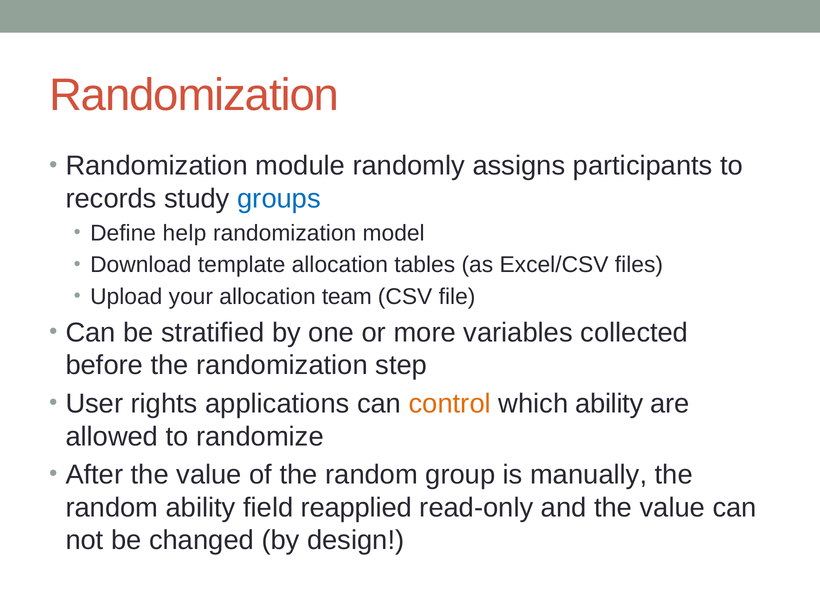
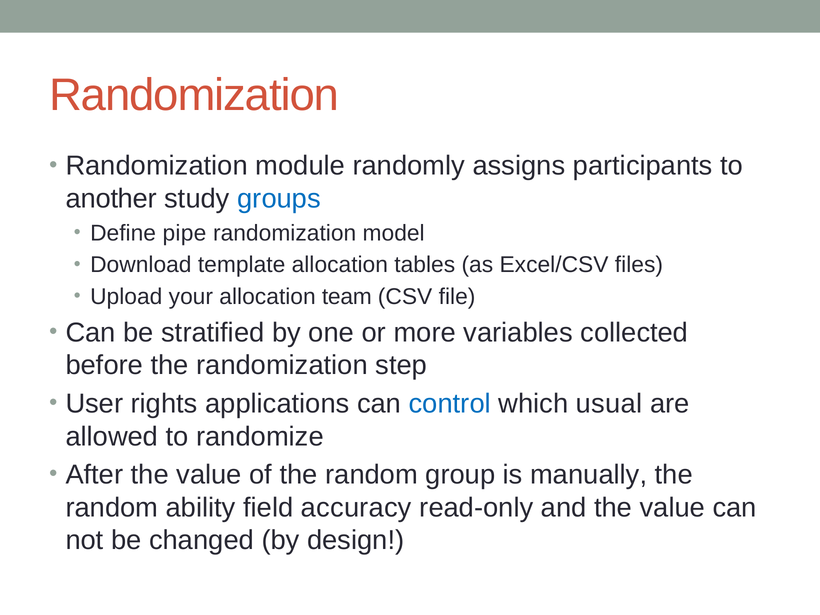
records: records -> another (111, 199)
help: help -> pipe (184, 233)
control colour: orange -> blue (450, 404)
which ability: ability -> usual (609, 404)
reapplied: reapplied -> accuracy (356, 508)
